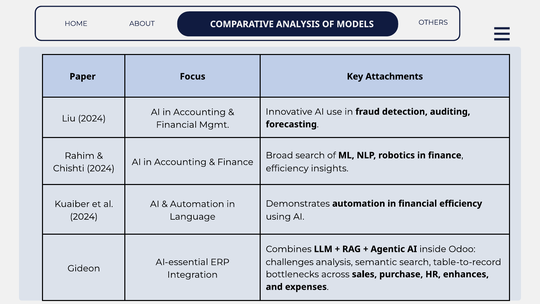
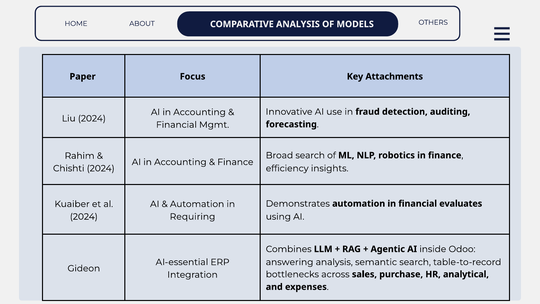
financial efficiency: efficiency -> evaluates (461, 203)
Language: Language -> Requiring (193, 216)
challenges: challenges -> answering (290, 262)
enhances: enhances -> analytical (466, 274)
